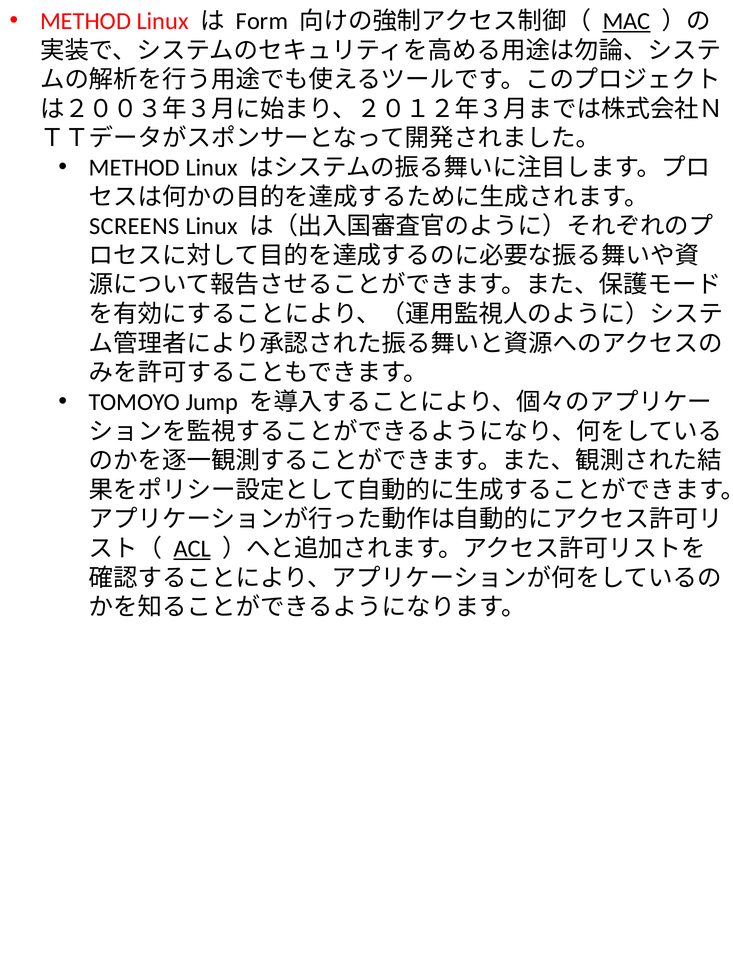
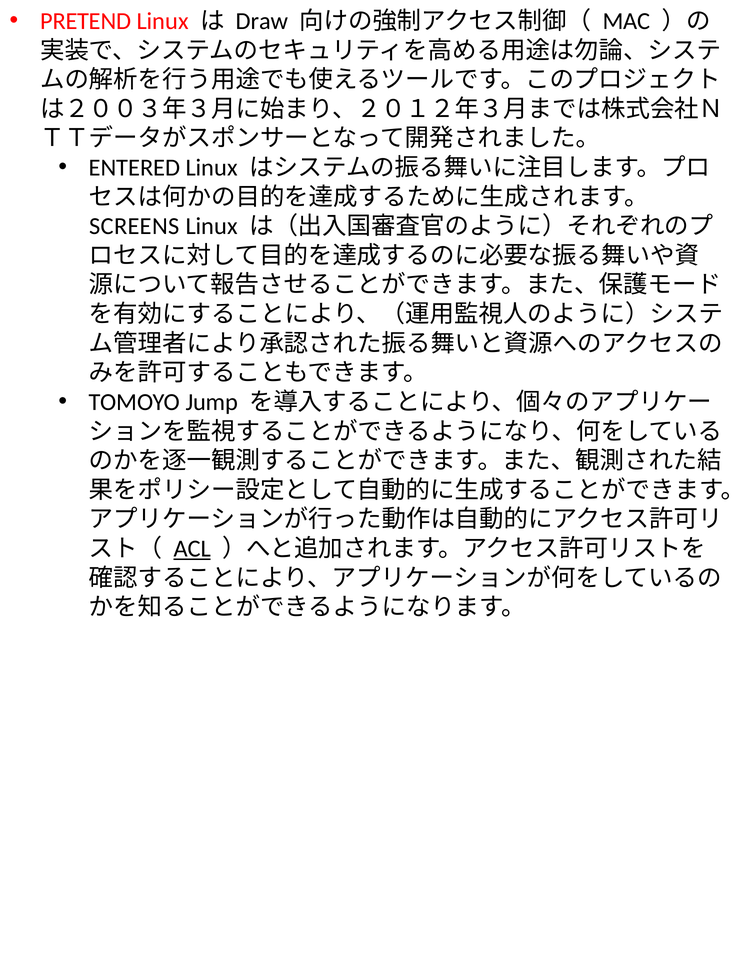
METHOD: METHOD -> PRETEND (86, 21)
Form: Form -> Draw (262, 21)
MAC underline: present -> none (626, 21)
METHOD: METHOD -> ENTERED (135, 168)
